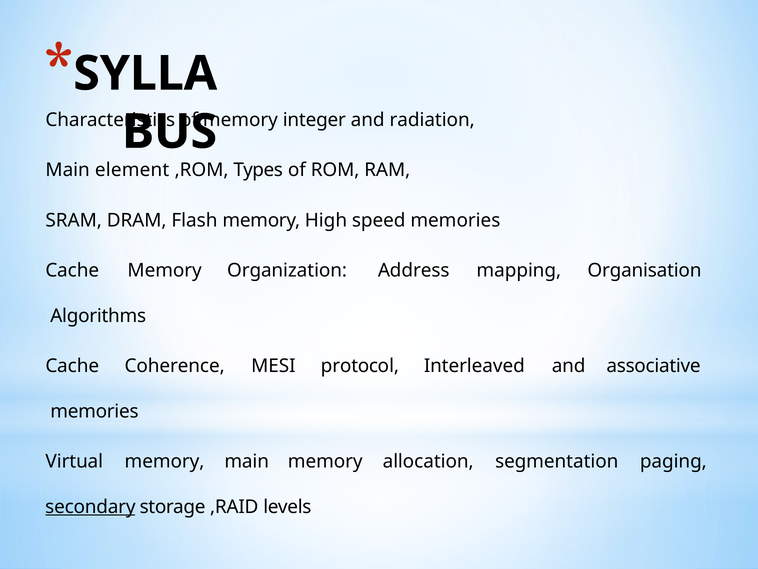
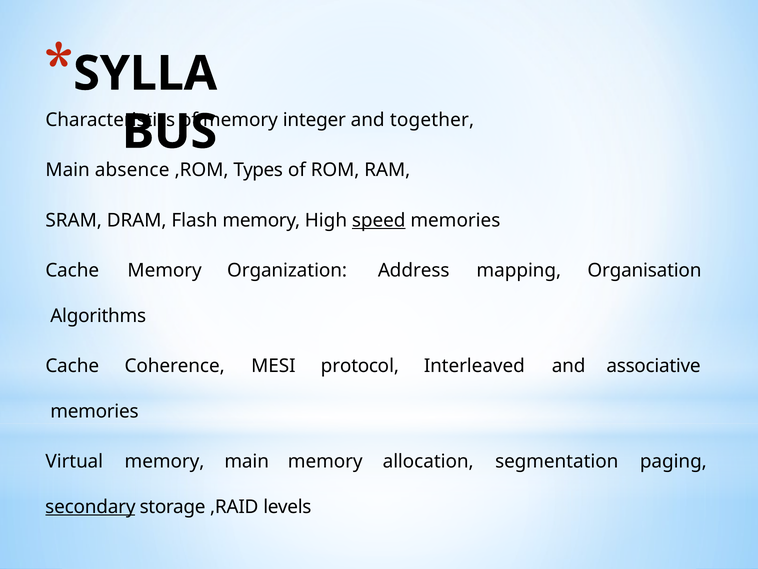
radiation: radiation -> together (432, 120)
element: element -> absence (132, 170)
speed underline: none -> present (379, 220)
